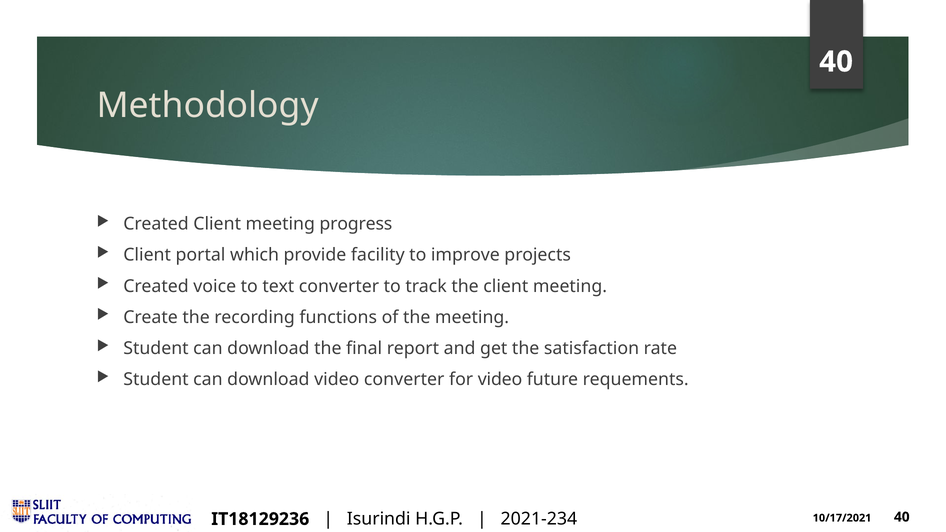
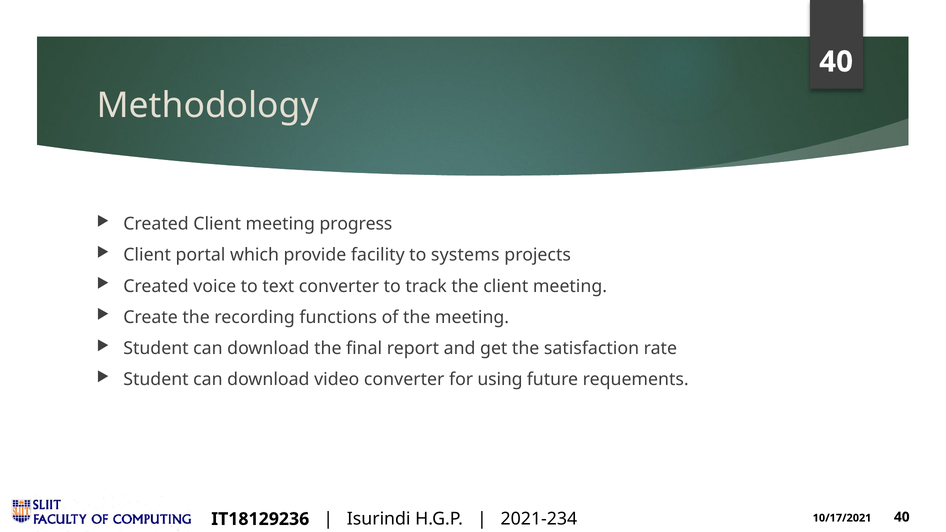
improve: improve -> systems (465, 255)
for video: video -> using (500, 380)
